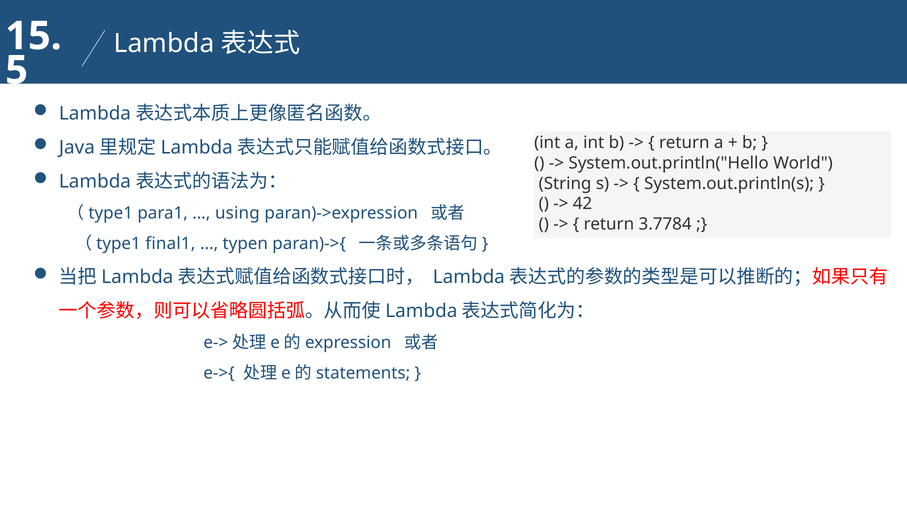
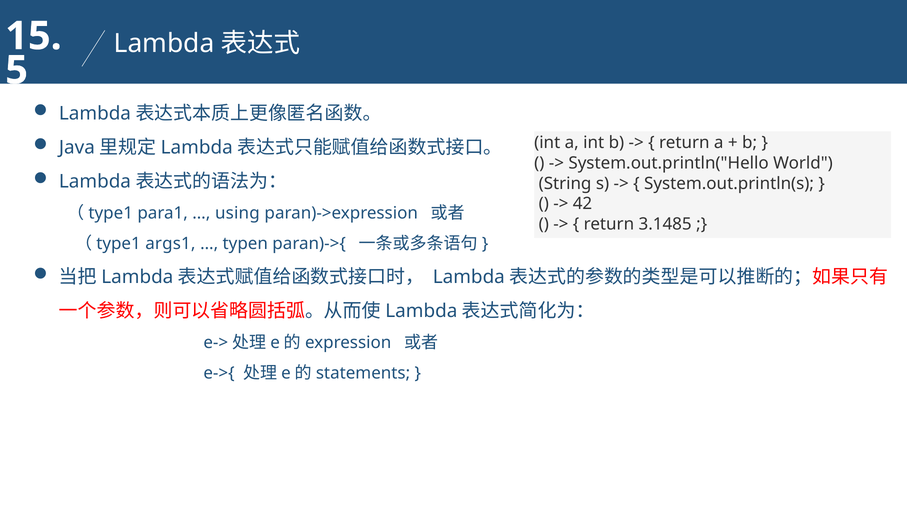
3.7784: 3.7784 -> 3.1485 (665, 224)
final1: final1 -> args1 (170, 244)
